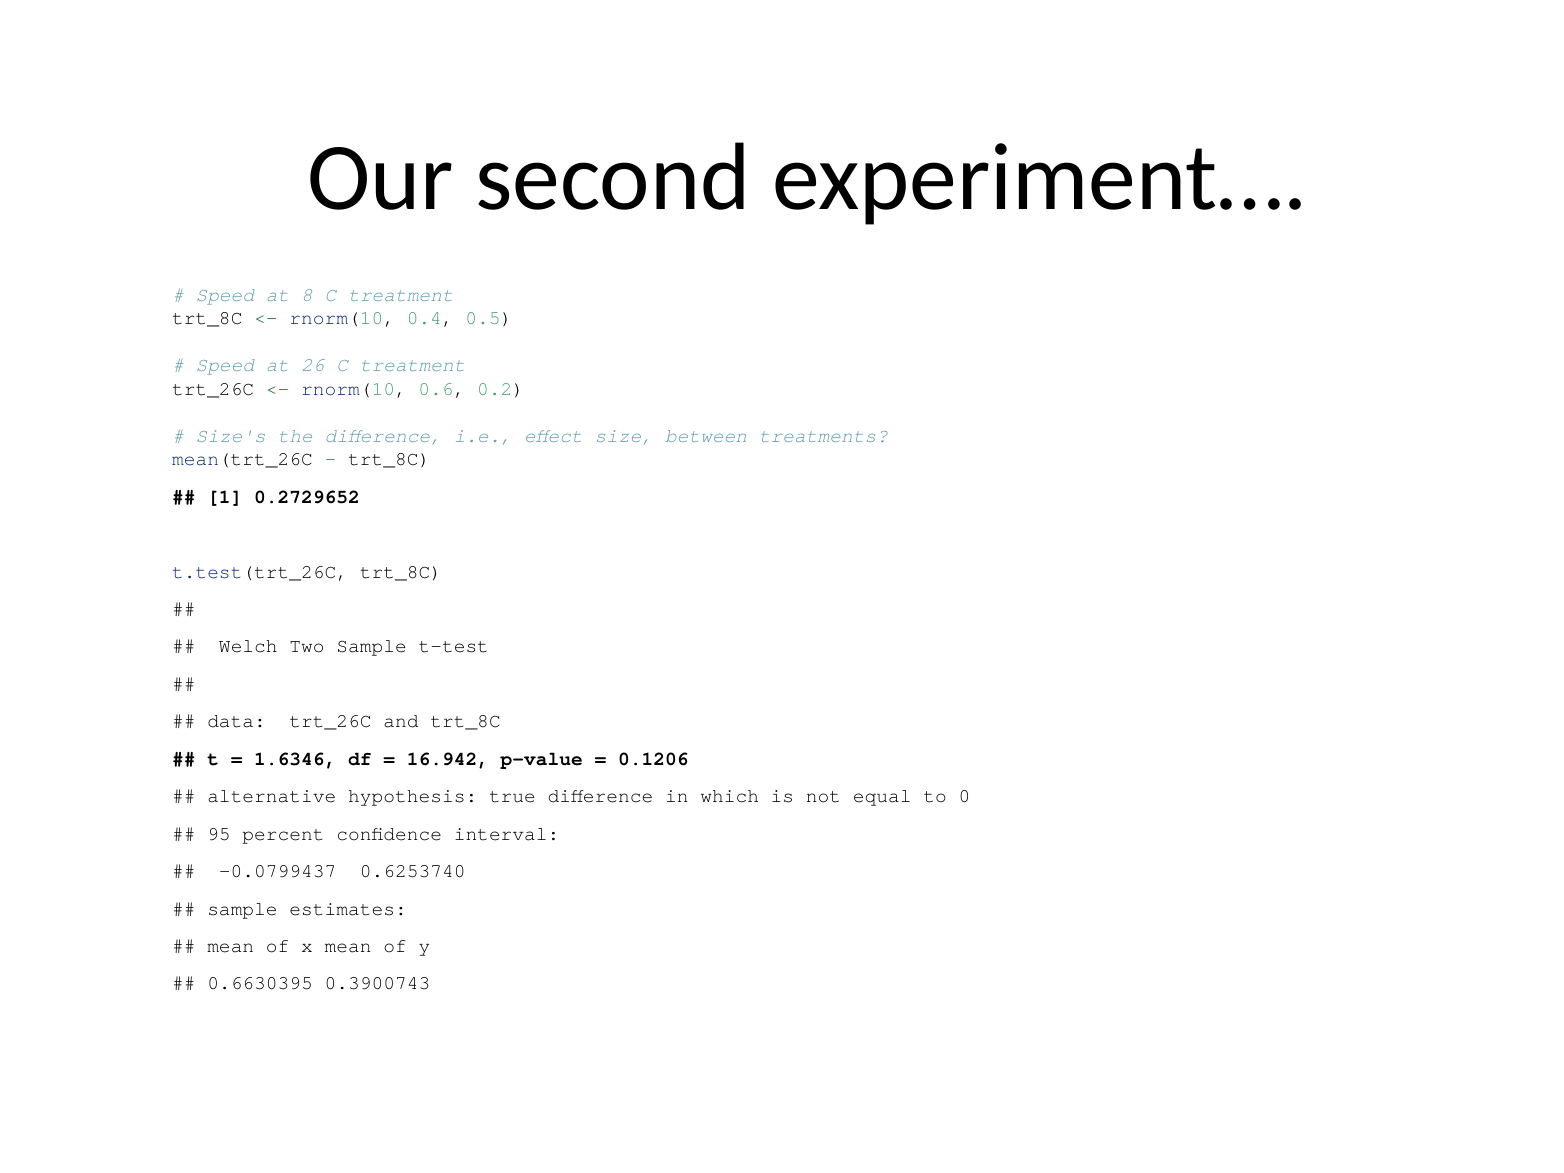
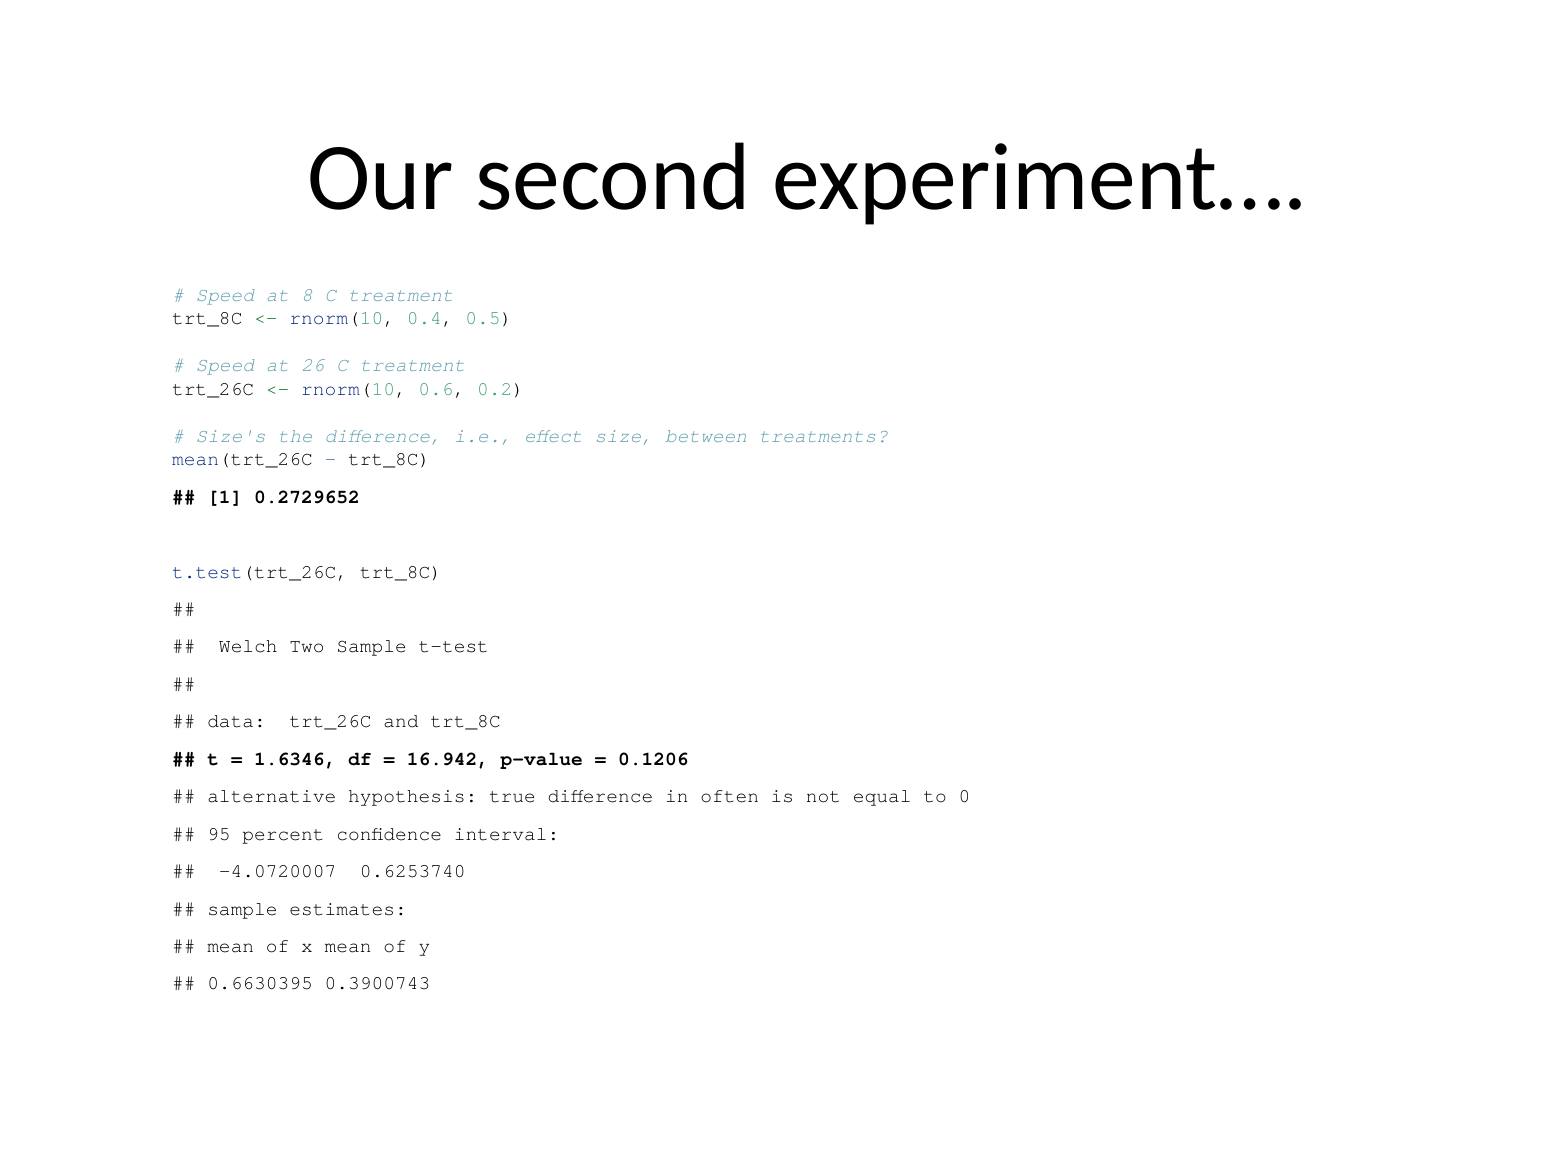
which: which -> often (730, 796)
-0.0799437: -0.0799437 -> -4.0720007 (278, 871)
